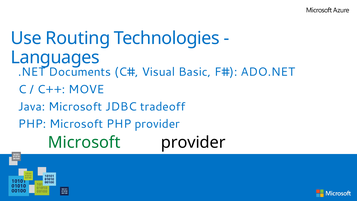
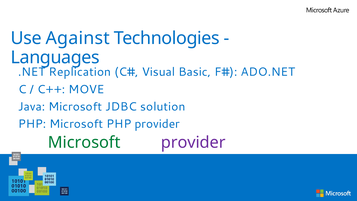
Routing: Routing -> Against (78, 38)
Documents: Documents -> Replication (80, 72)
tradeoff: tradeoff -> solution (163, 107)
provider colour: black -> purple (193, 142)
